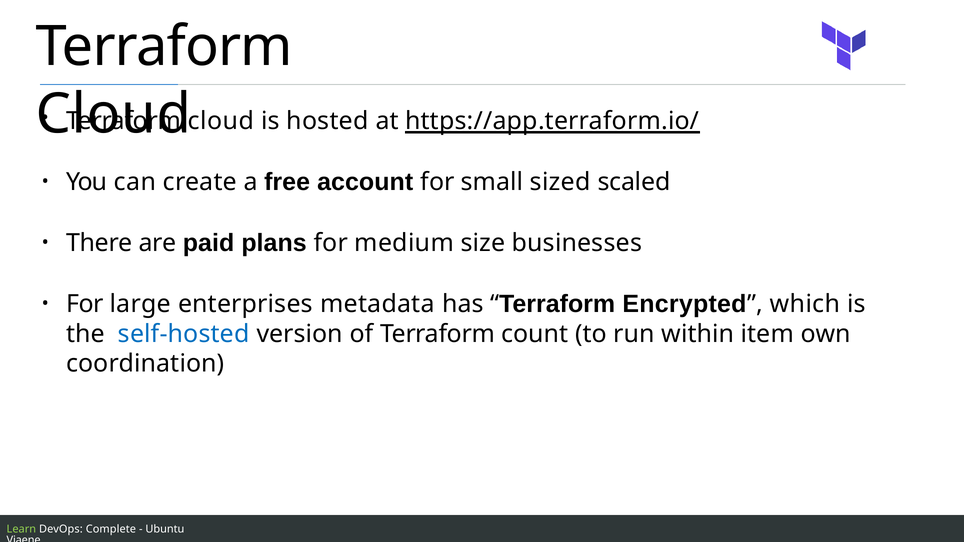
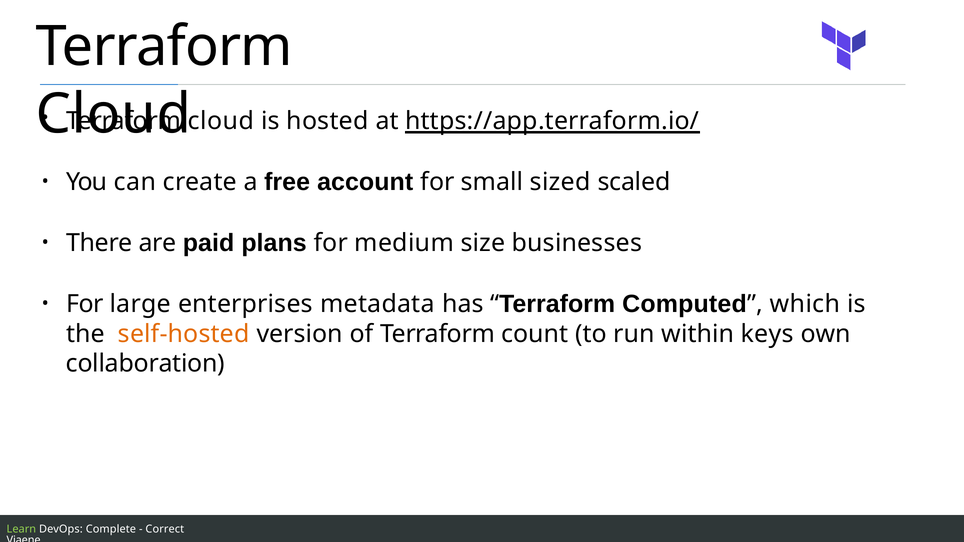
Encrypted: Encrypted -> Computed (685, 304)
self-hosted colour: blue -> orange (184, 334)
item: item -> keys (767, 334)
coordination: coordination -> collaboration (145, 364)
Ubuntu: Ubuntu -> Correct (165, 529)
